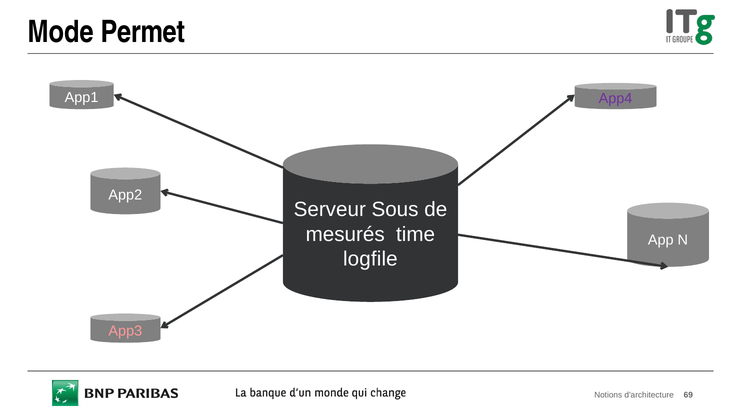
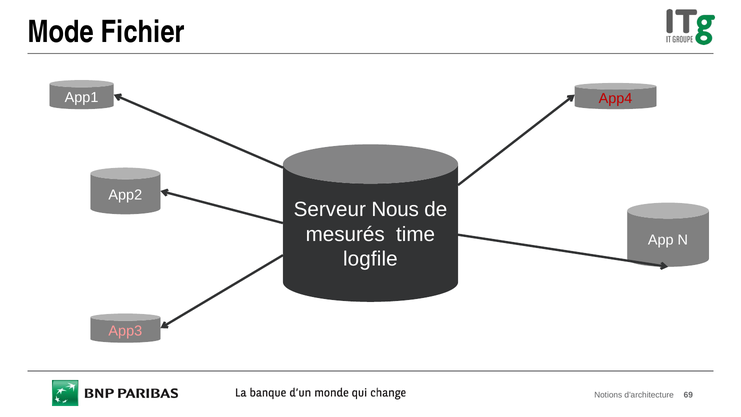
Permet: Permet -> Fichier (143, 32)
App4 colour: purple -> red (615, 99)
Sous: Sous -> Nous (395, 210)
